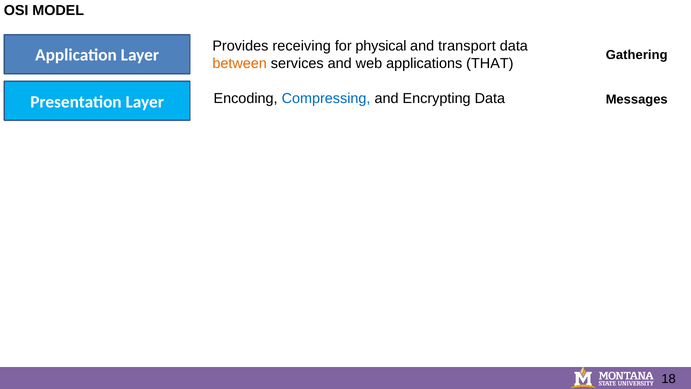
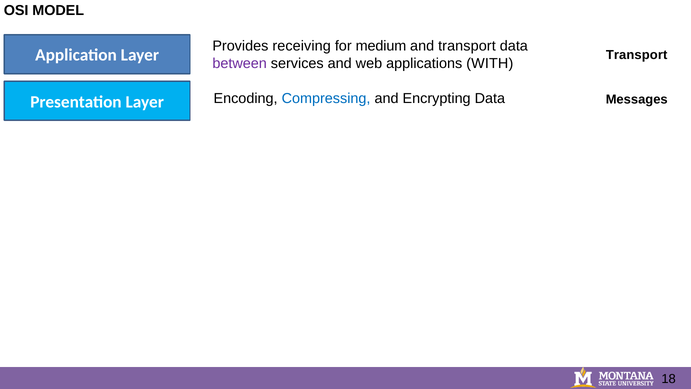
physical: physical -> medium (381, 46)
Gathering: Gathering -> Transport (637, 55)
between colour: orange -> purple (240, 63)
THAT: THAT -> WITH (490, 63)
